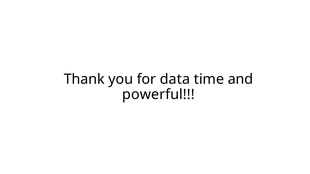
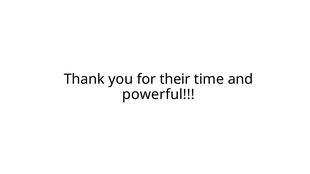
data: data -> their (175, 79)
